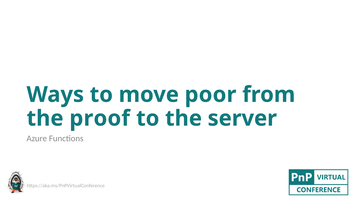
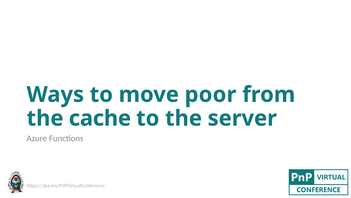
proof: proof -> cache (100, 118)
